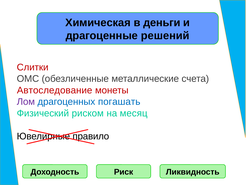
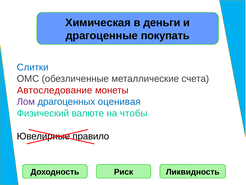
решений: решений -> покупать (165, 36)
Слитки colour: red -> blue (33, 67)
погашать: погашать -> оценивая (119, 102)
риском: риском -> валюте (88, 113)
месяц: месяц -> чтобы (134, 113)
